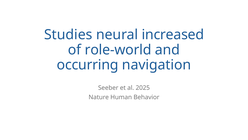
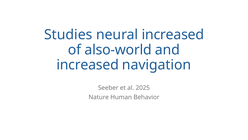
role-world: role-world -> also-world (118, 50)
occurring: occurring -> increased (88, 65)
